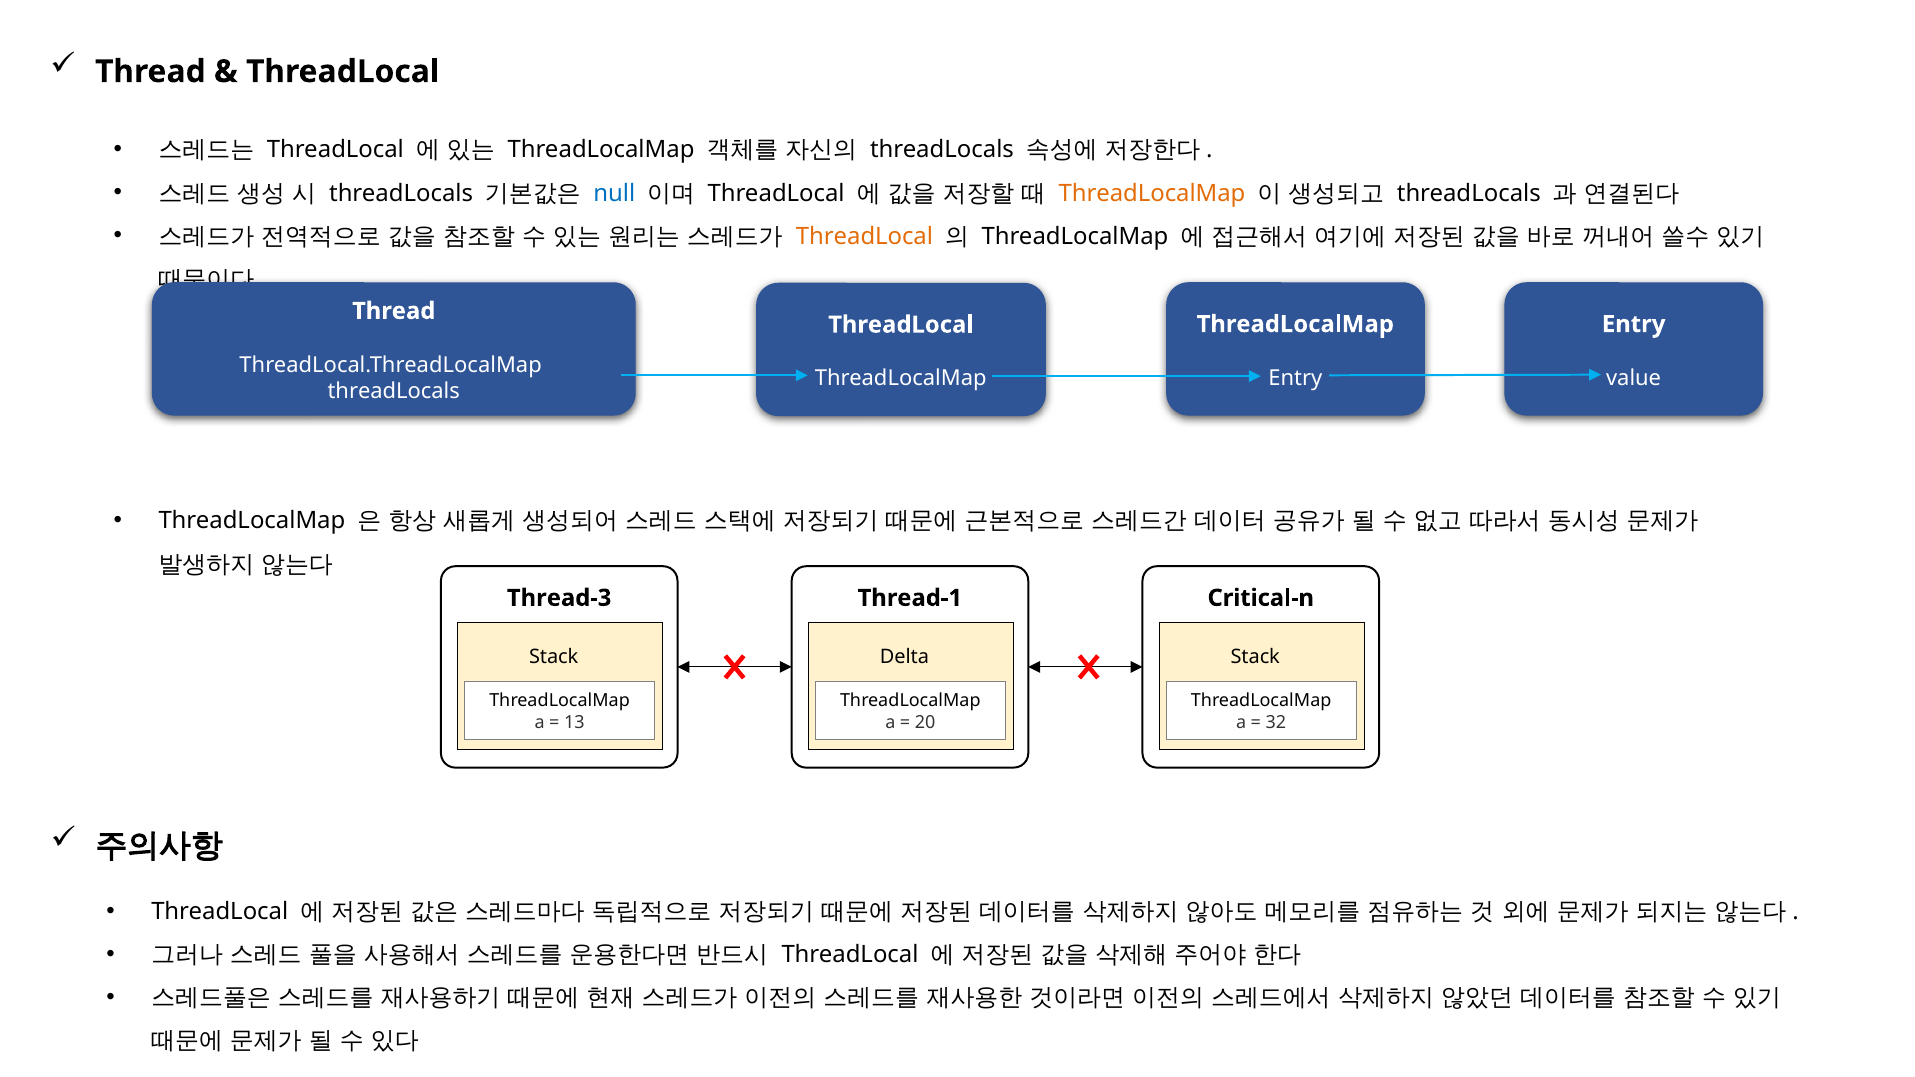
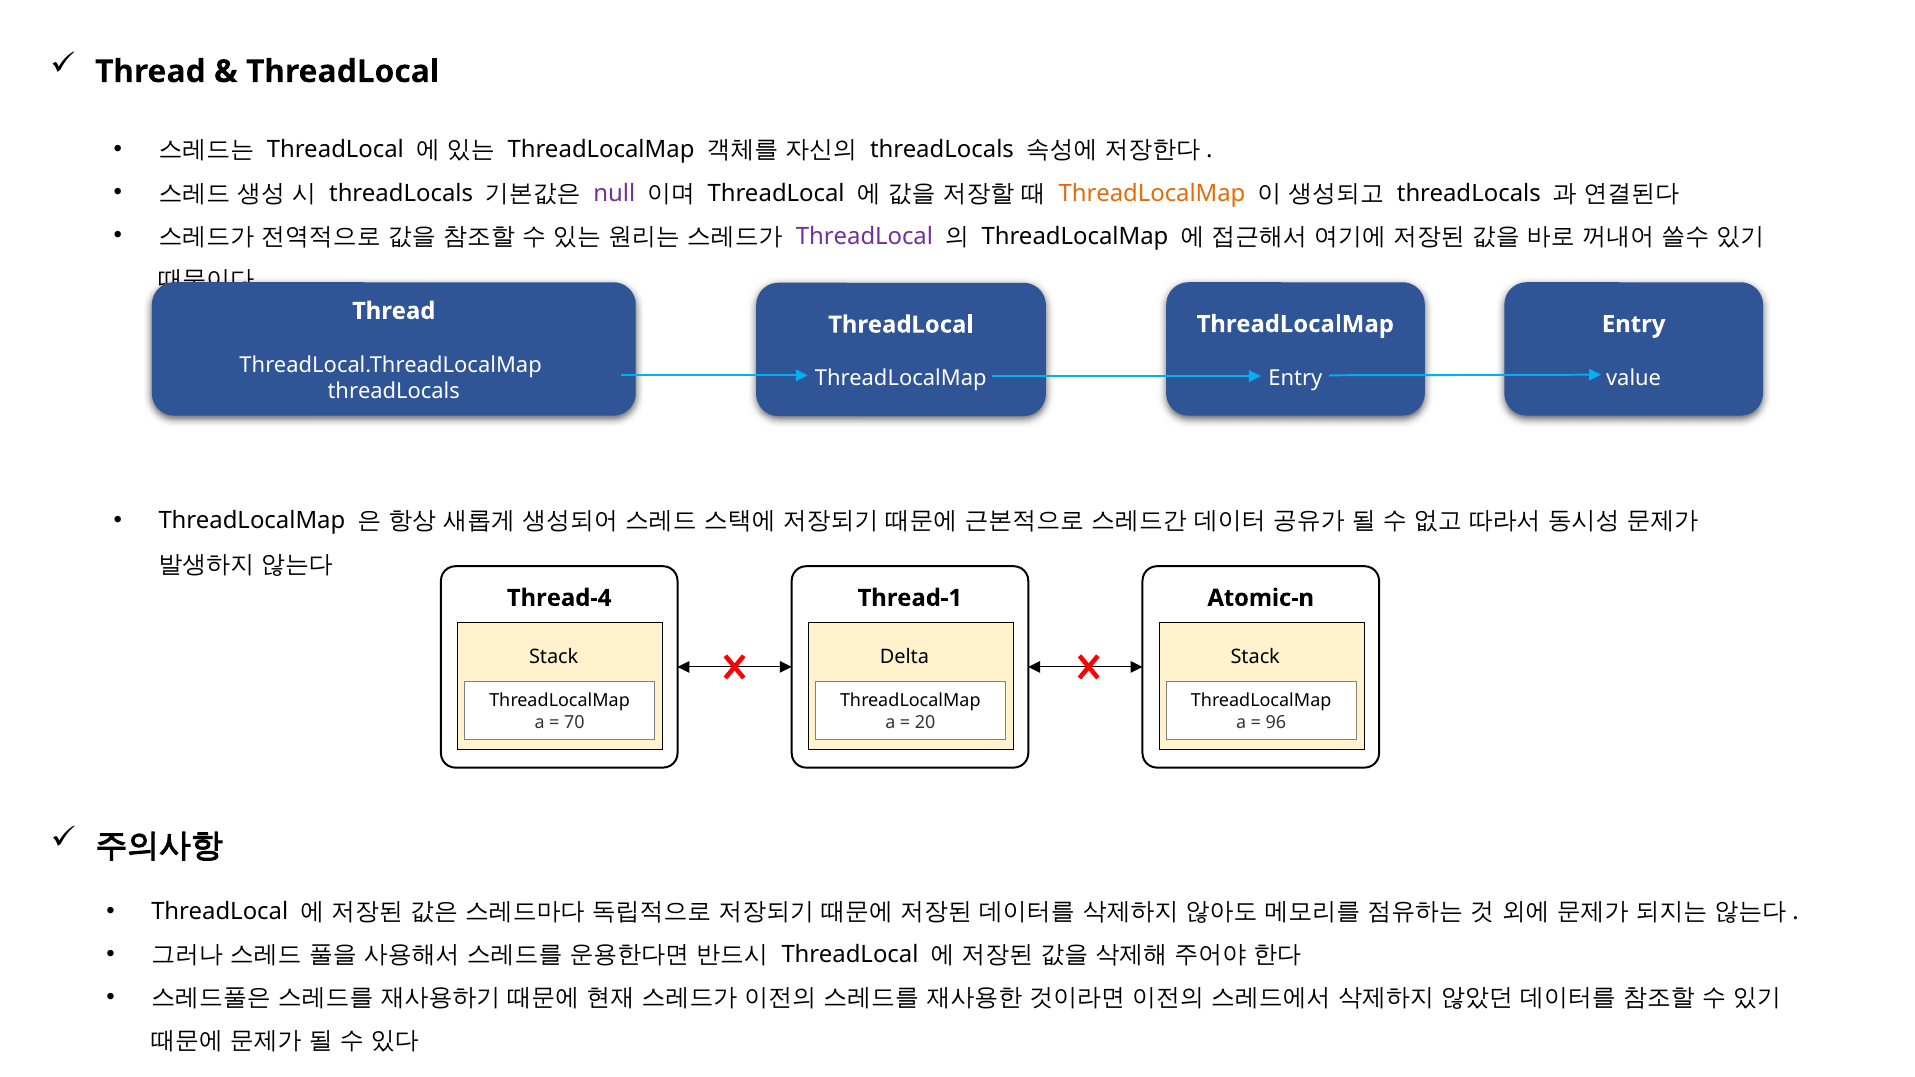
null colour: blue -> purple (614, 193)
ThreadLocal colour: orange -> purple (864, 236)
Thread-3: Thread-3 -> Thread-4 (559, 598)
Critical-n: Critical-n -> Atomic-n (1261, 598)
13: 13 -> 70 (574, 722)
32: 32 -> 96 (1276, 722)
